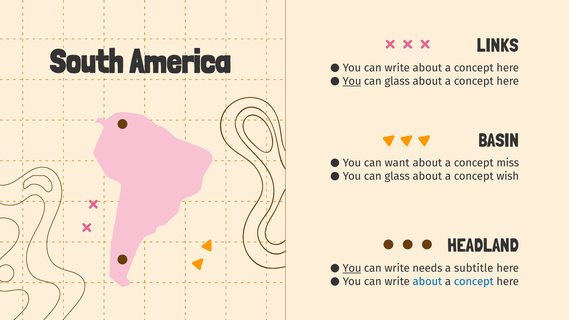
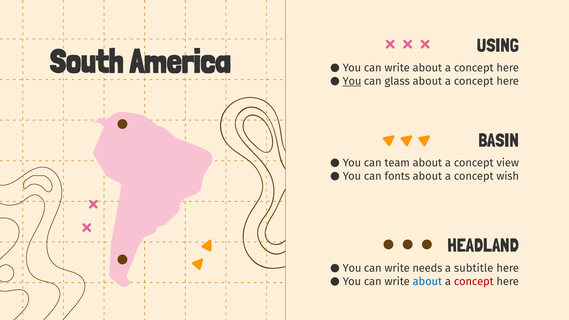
LINKS: LINKS -> USING (498, 46)
want: want -> team (397, 163)
miss: miss -> view (508, 163)
glass: glass -> fonts (397, 176)
You underline: present -> none (352, 268)
concept colour: blue -> red (474, 281)
